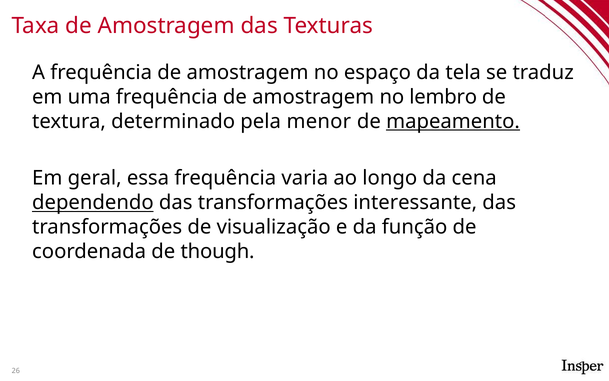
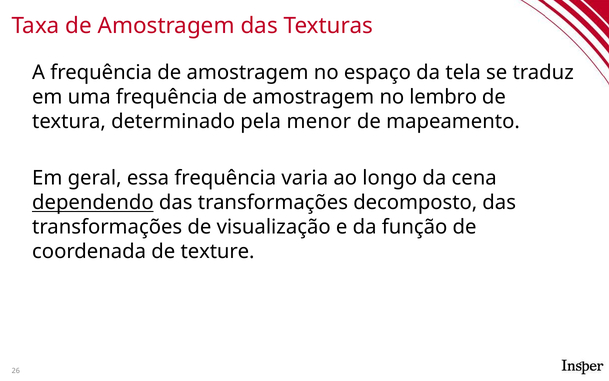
mapeamento underline: present -> none (453, 121)
interessante: interessante -> decomposto (415, 202)
though: though -> texture (218, 251)
